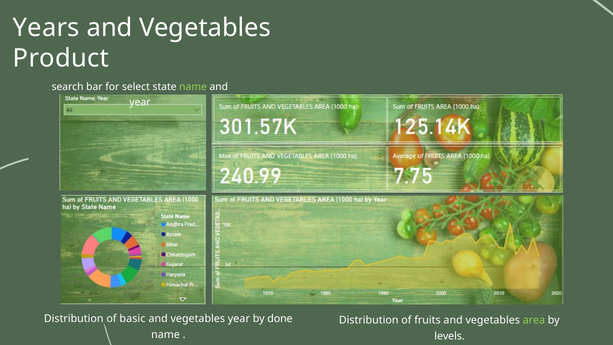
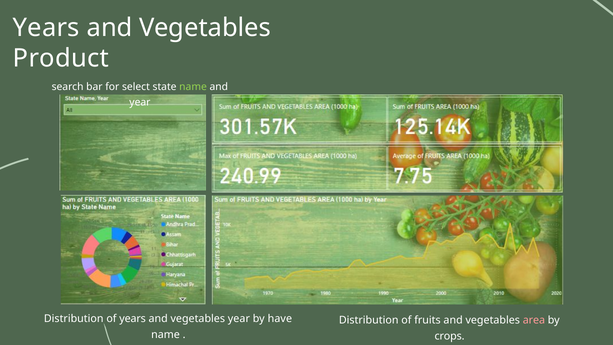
of basic: basic -> years (133, 318)
done: done -> have (280, 318)
area colour: light green -> pink (534, 320)
levels: levels -> crops (450, 336)
